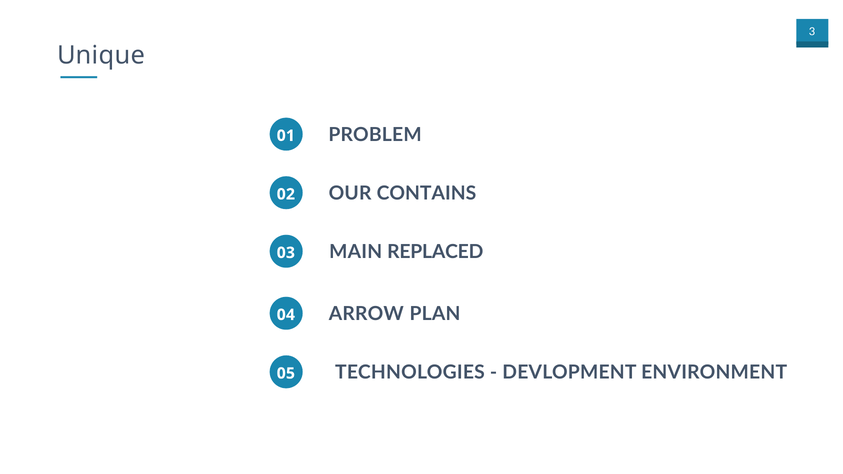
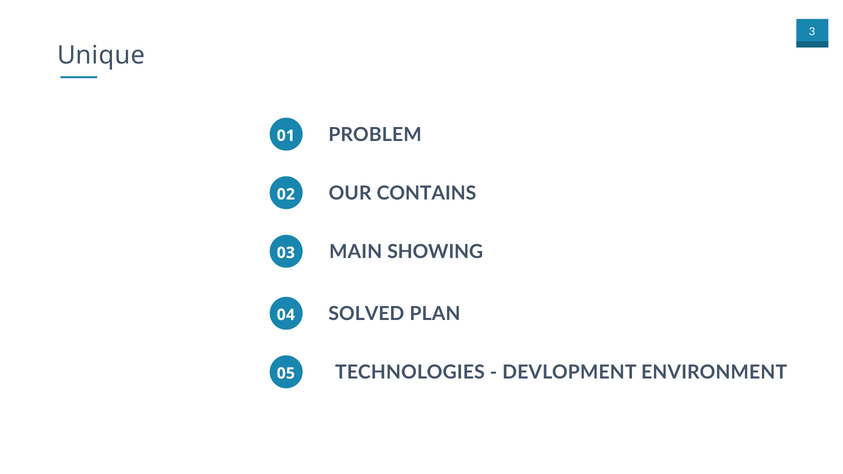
REPLACED: REPLACED -> SHOWING (435, 252)
ARROW: ARROW -> SOLVED (366, 314)
